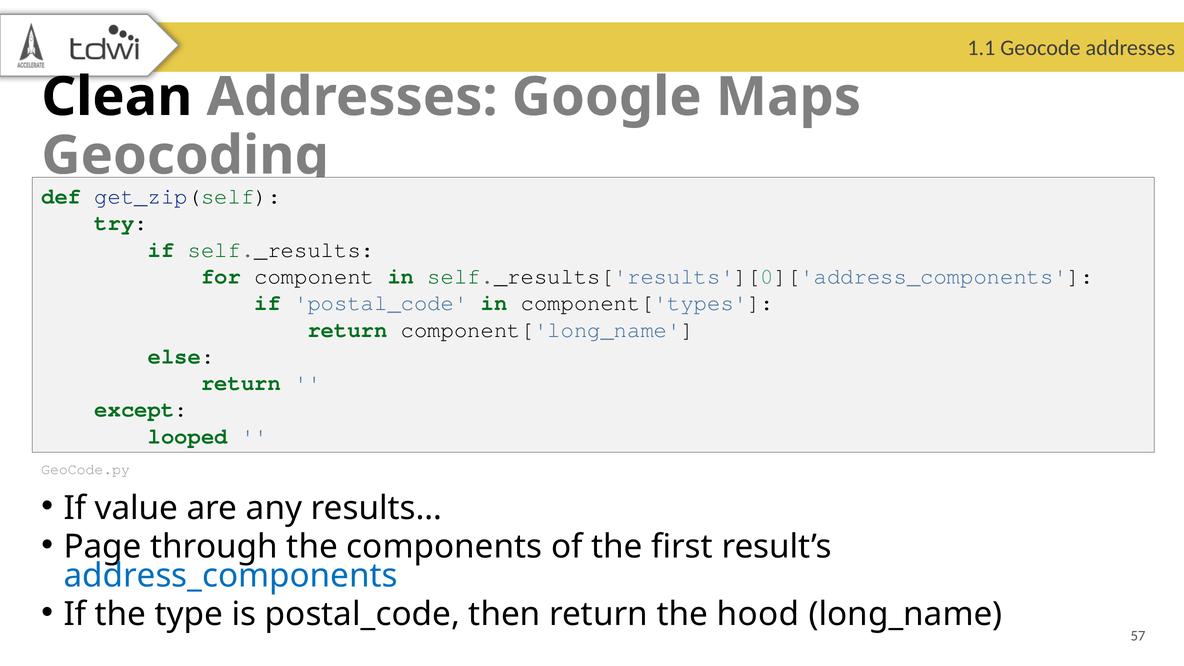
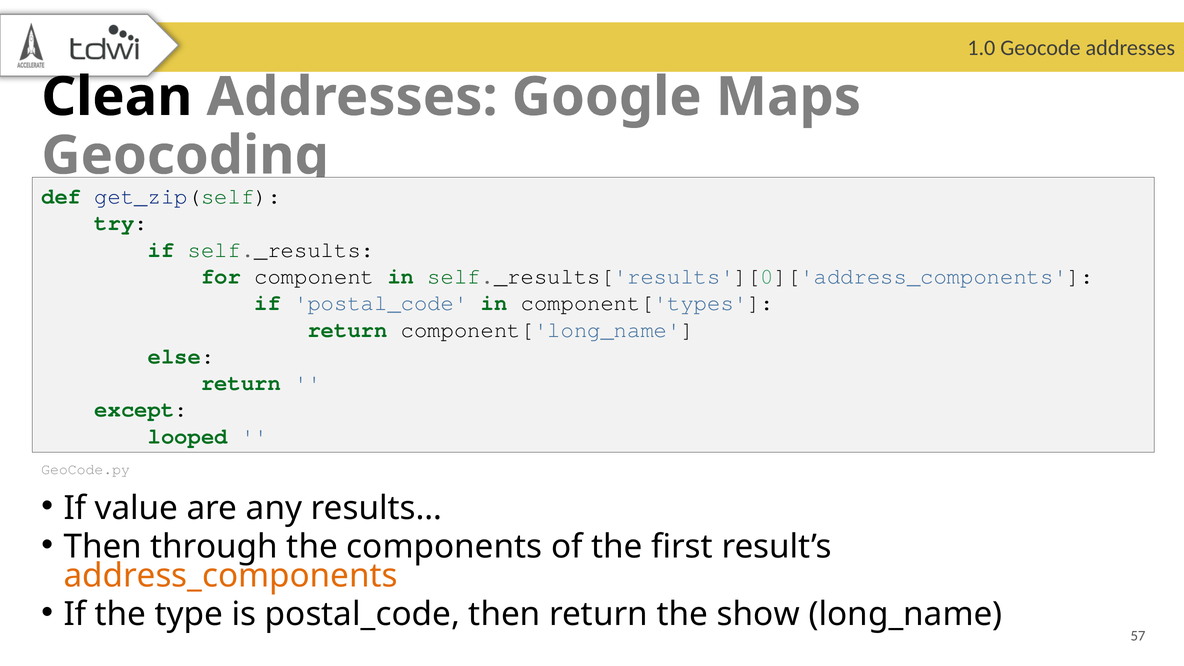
1.1: 1.1 -> 1.0 (981, 48)
Page: Page -> Then (103, 547)
address_components colour: blue -> orange (231, 576)
hood: hood -> show (758, 614)
